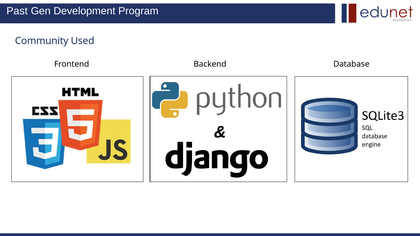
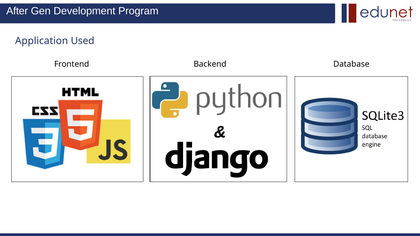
Past: Past -> After (17, 11)
Community: Community -> Application (42, 41)
